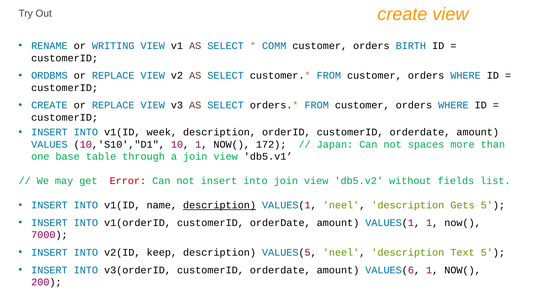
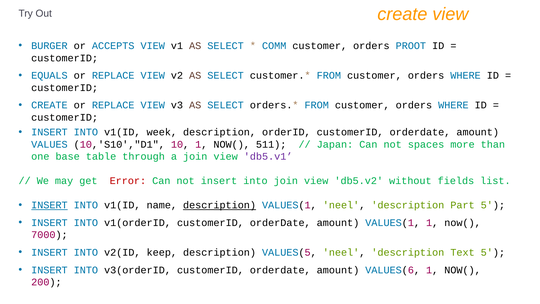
RENAME: RENAME -> BURGER (49, 46)
WRITING: WRITING -> ACCEPTS (113, 46)
BIRTH: BIRTH -> PROOT (411, 46)
ORDBMS: ORDBMS -> EQUALS (49, 76)
172: 172 -> 511 (271, 144)
db5.v1 colour: black -> purple (268, 156)
INSERT underline: none -> present (49, 205)
Gets: Gets -> Part (463, 205)
